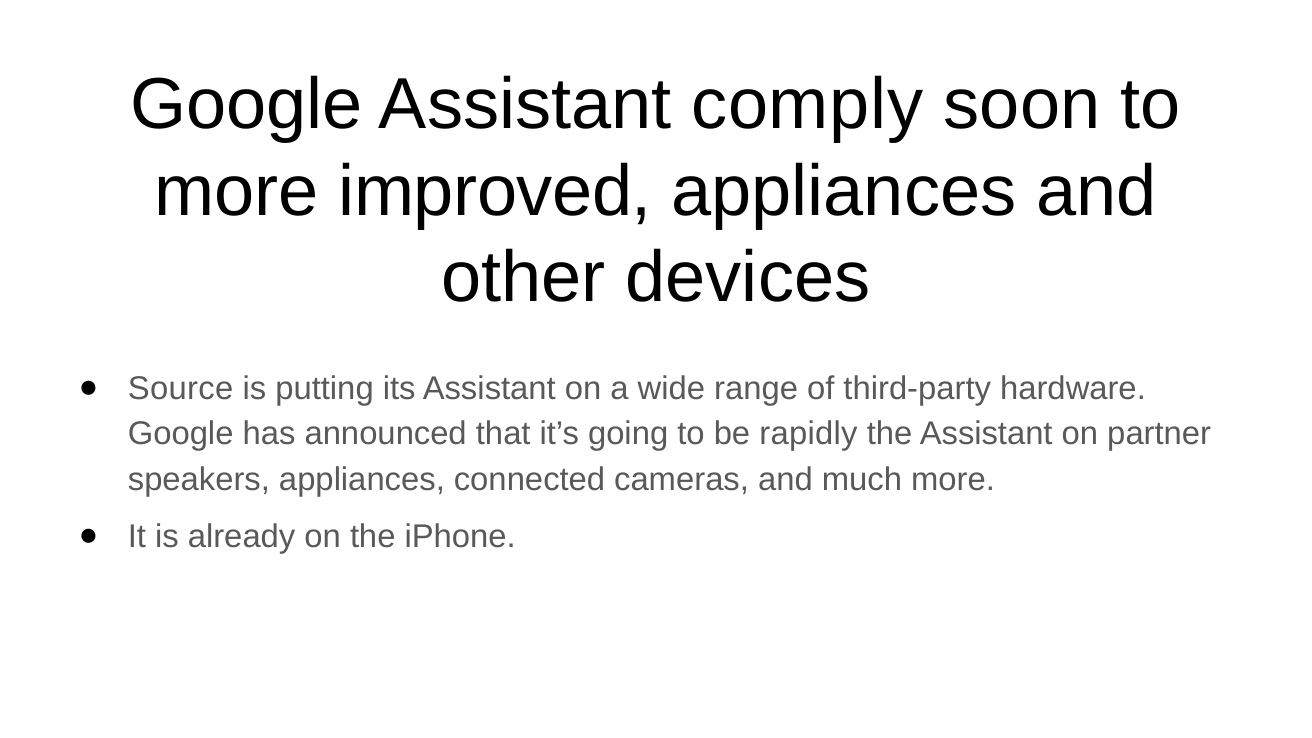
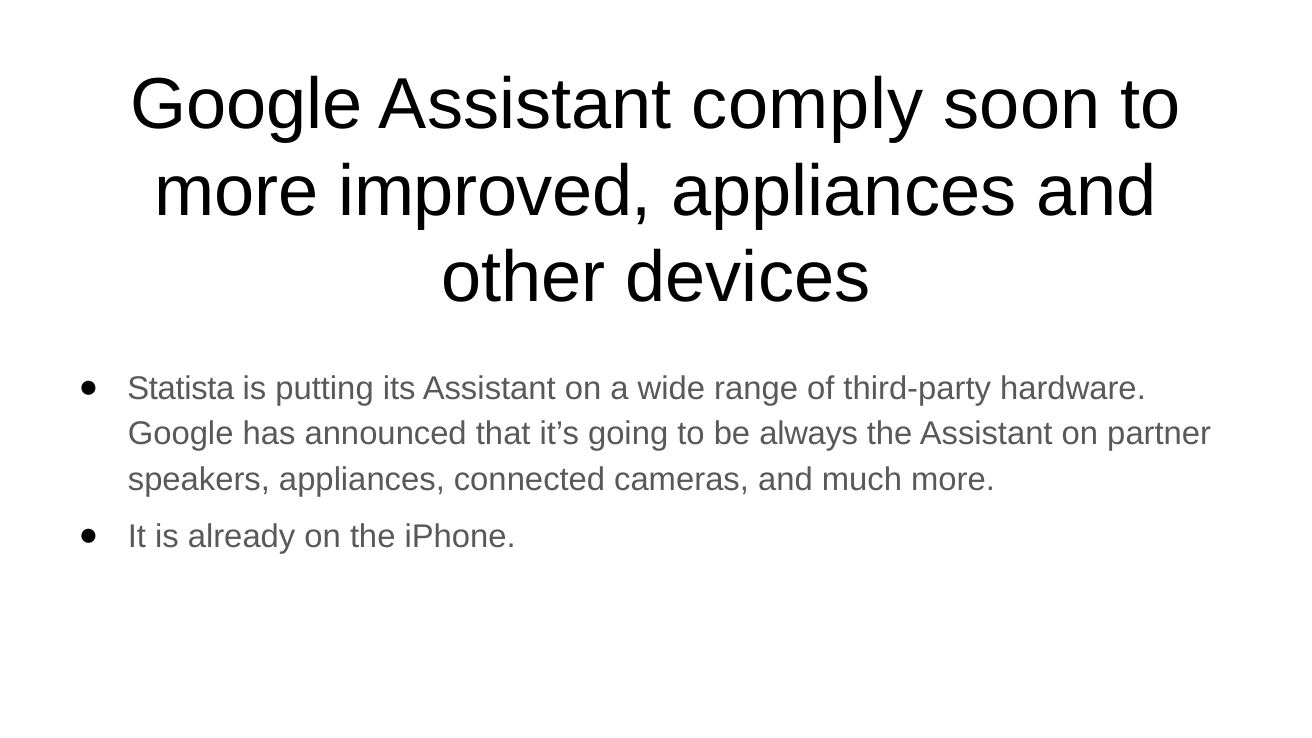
Source: Source -> Statista (181, 389)
rapidly: rapidly -> always (809, 434)
